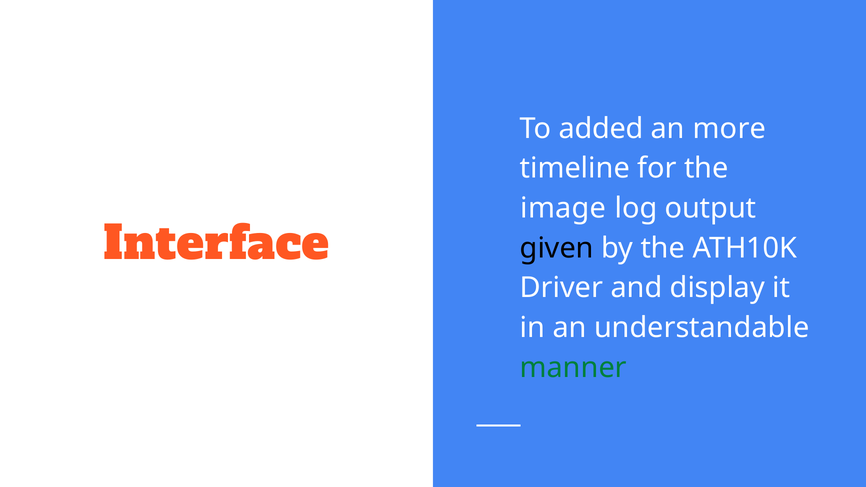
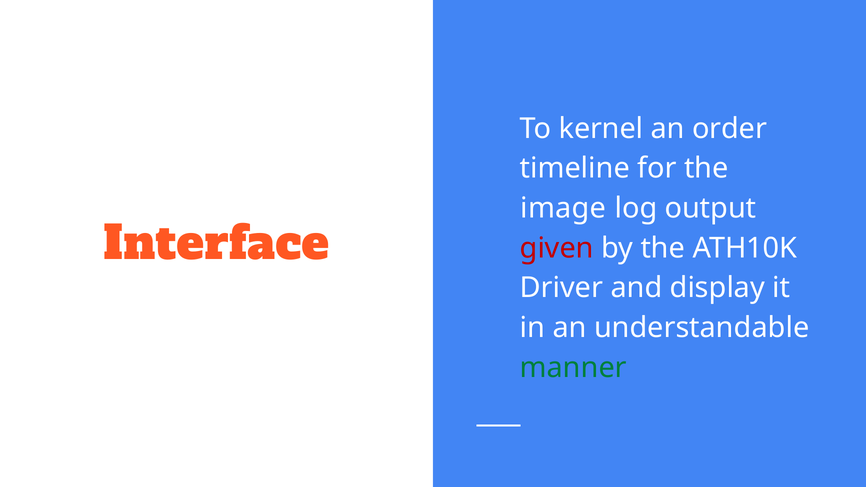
added: added -> kernel (601, 129)
more: more -> order (730, 129)
given colour: black -> red (557, 248)
